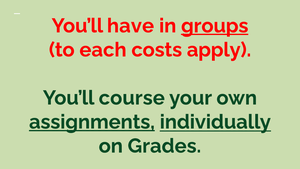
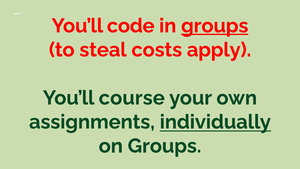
have: have -> code (131, 26)
each: each -> steal (103, 50)
assignments underline: present -> none (92, 122)
on Grades: Grades -> Groups (164, 146)
